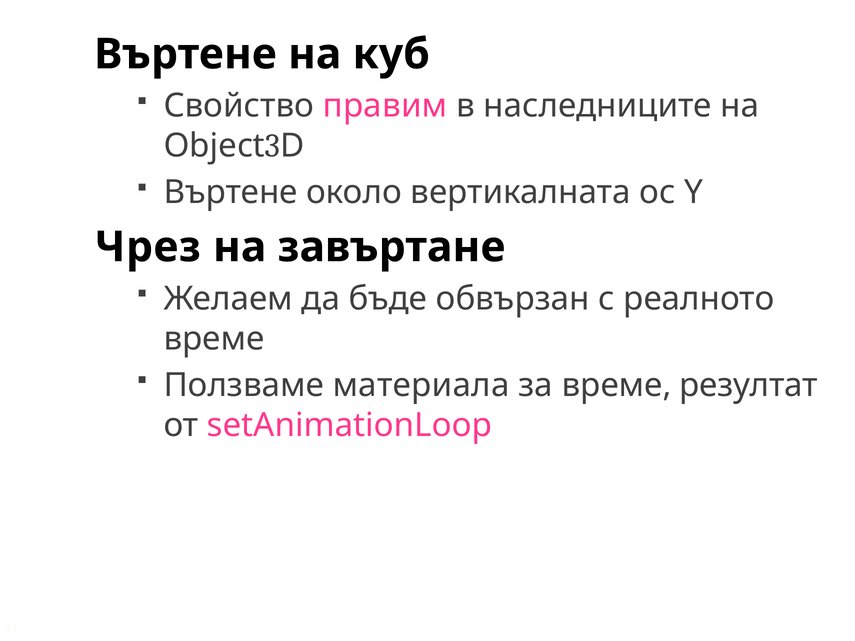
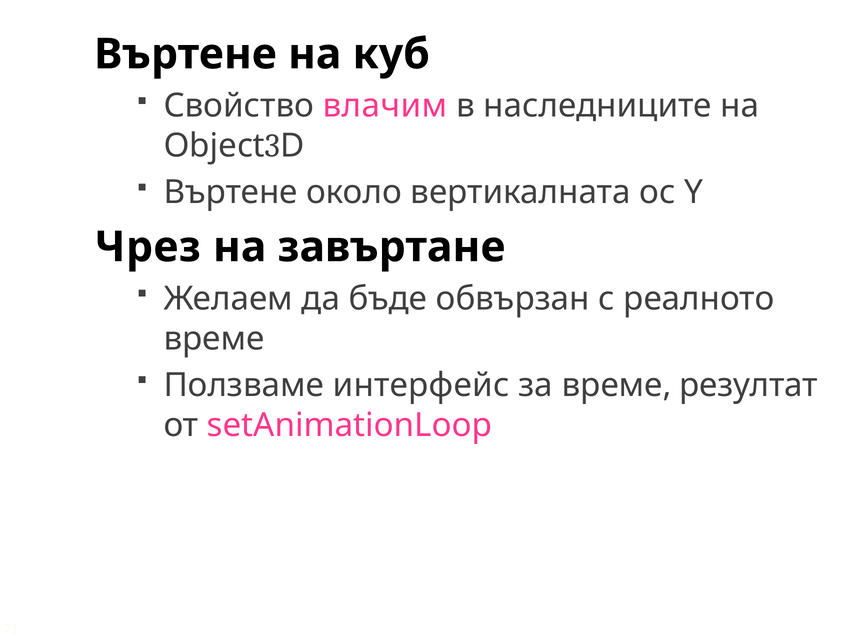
правим: правим -> влачим (385, 106)
материала: материала -> интерфейс (421, 385)
